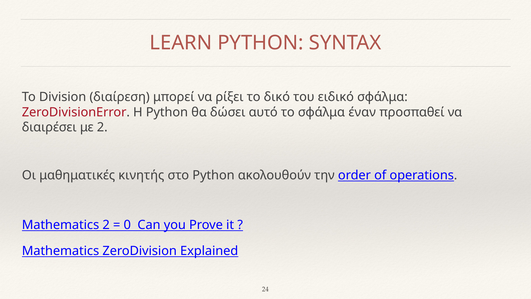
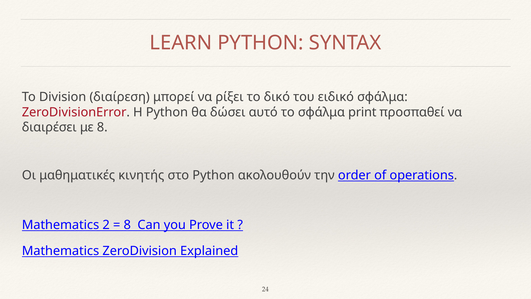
έναν: έναν -> print (362, 112)
με 2: 2 -> 8 (102, 127)
0: 0 -> 8 (127, 225)
